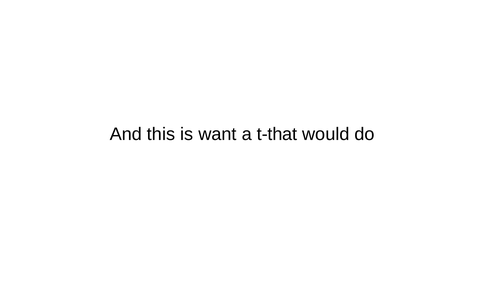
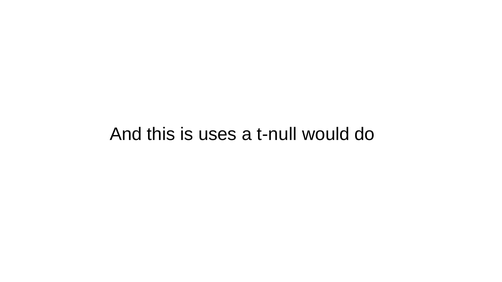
want: want -> uses (217, 134)
t-that: t-that -> t-null (277, 134)
